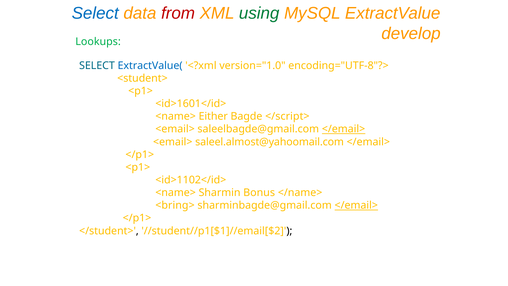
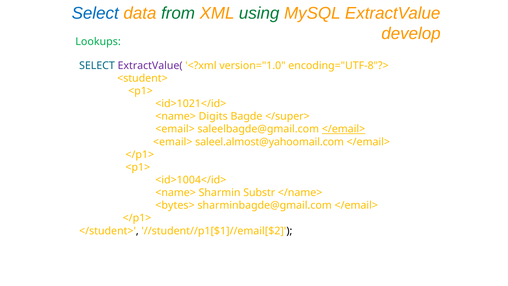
from colour: red -> green (178, 13)
ExtractValue( colour: blue -> purple (150, 66)
<id>1601</id>: <id>1601</id> -> <id>1021</id> (191, 104)
Either: Either -> Digits (213, 116)
</script>: </script> -> </super> (287, 116)
<id>1102</id>: <id>1102</id> -> <id>1004</id> (191, 180)
Bonus: Bonus -> Substr (259, 193)
<bring>: <bring> -> <bytes> (175, 205)
</email> underline: present -> none (356, 205)
